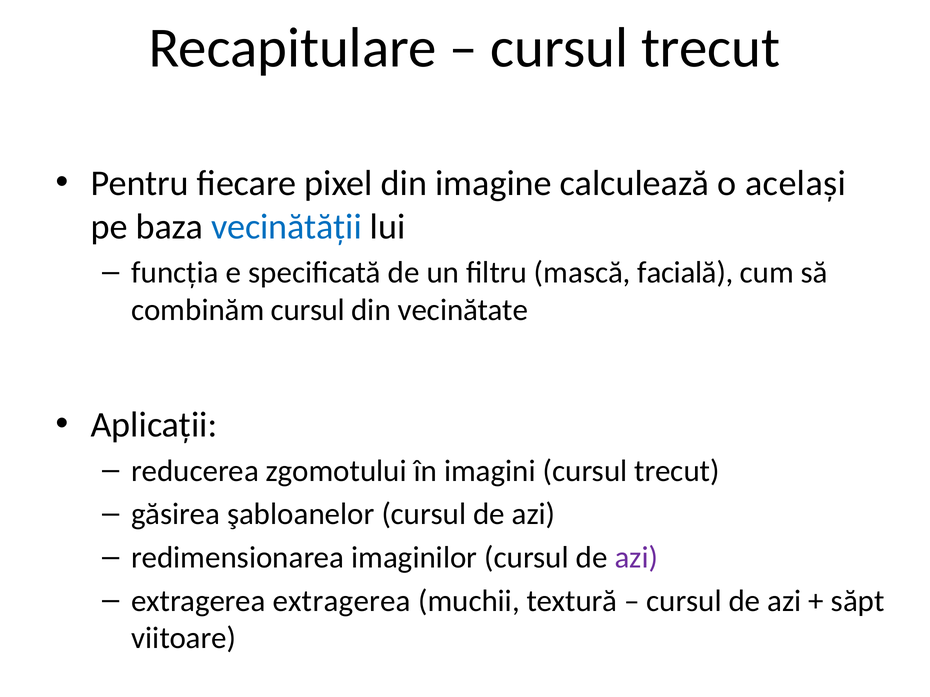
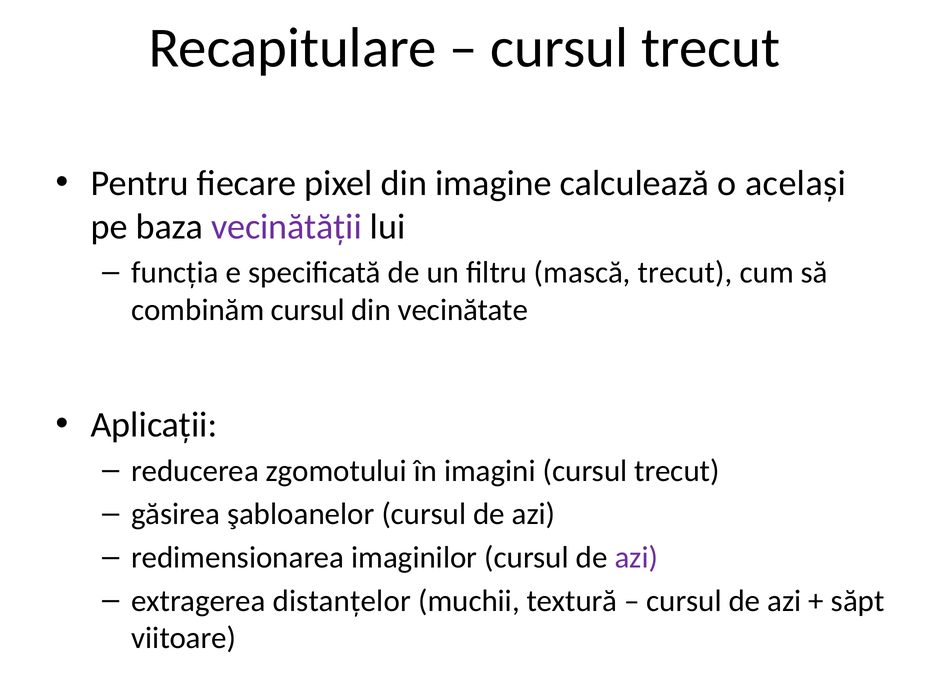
vecinătății colour: blue -> purple (286, 227)
mască facială: facială -> trecut (685, 273)
extragerea extragerea: extragerea -> distanțelor (342, 601)
